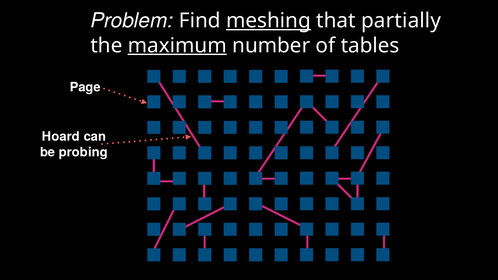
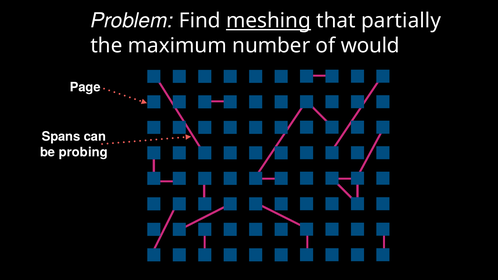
maximum underline: present -> none (177, 46)
tables: tables -> would (370, 46)
Hoard: Hoard -> Spans (61, 137)
